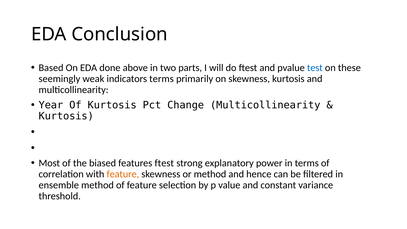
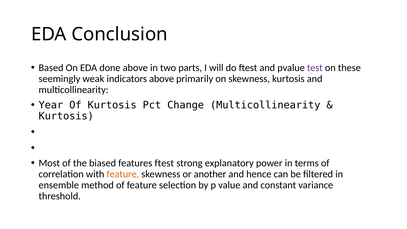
test colour: blue -> purple (315, 68)
indicators terms: terms -> above (162, 79)
or method: method -> another (210, 174)
